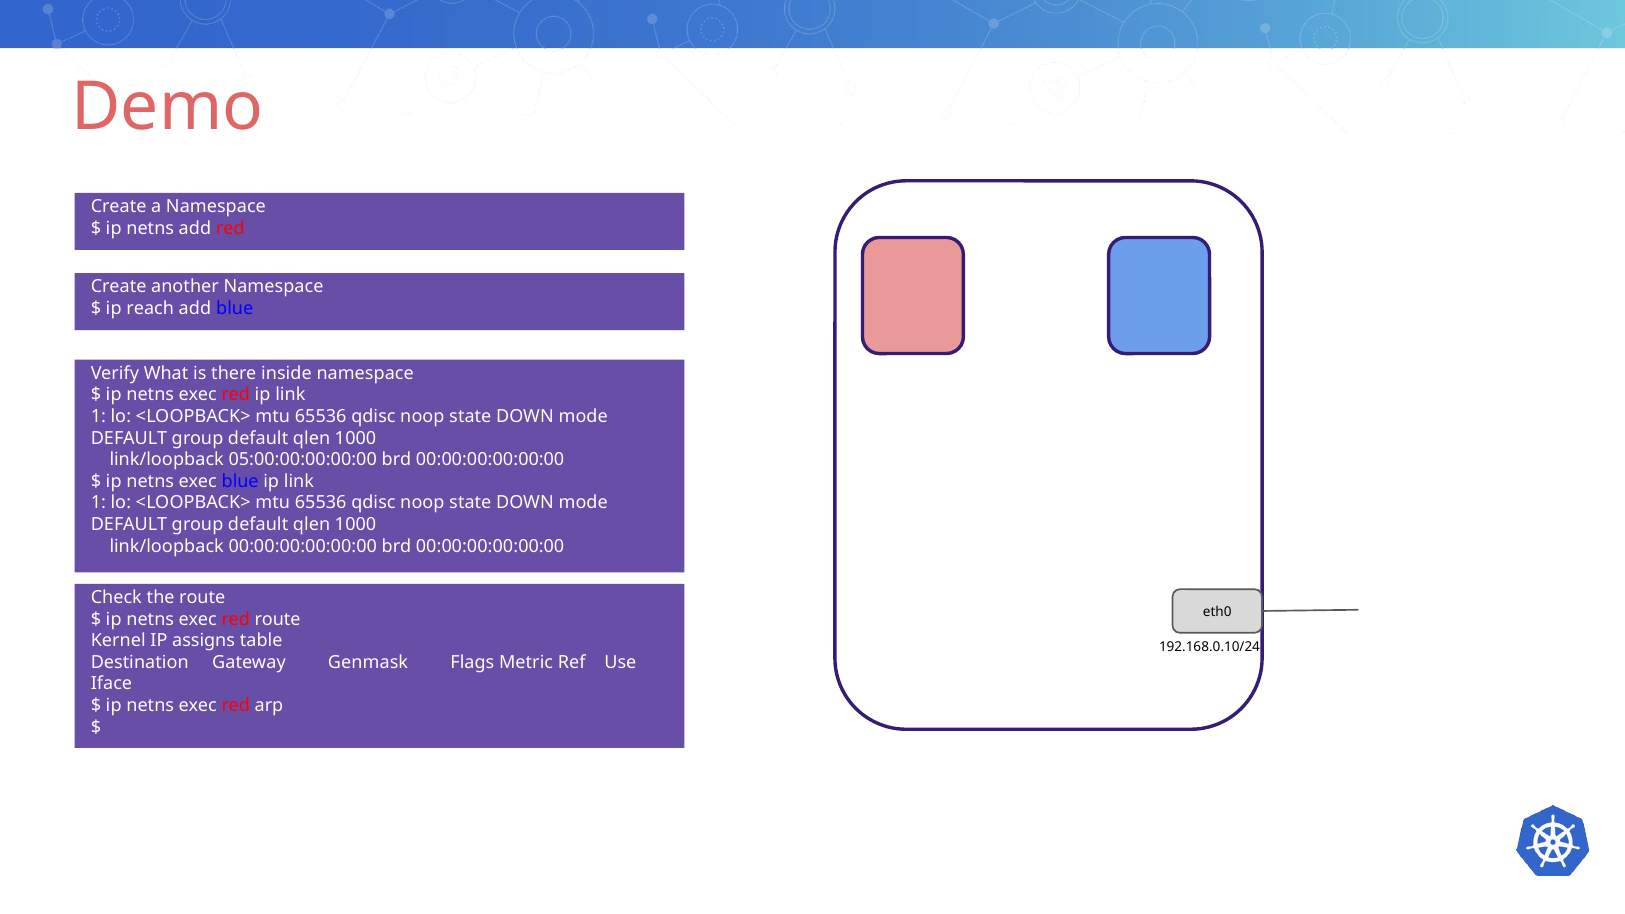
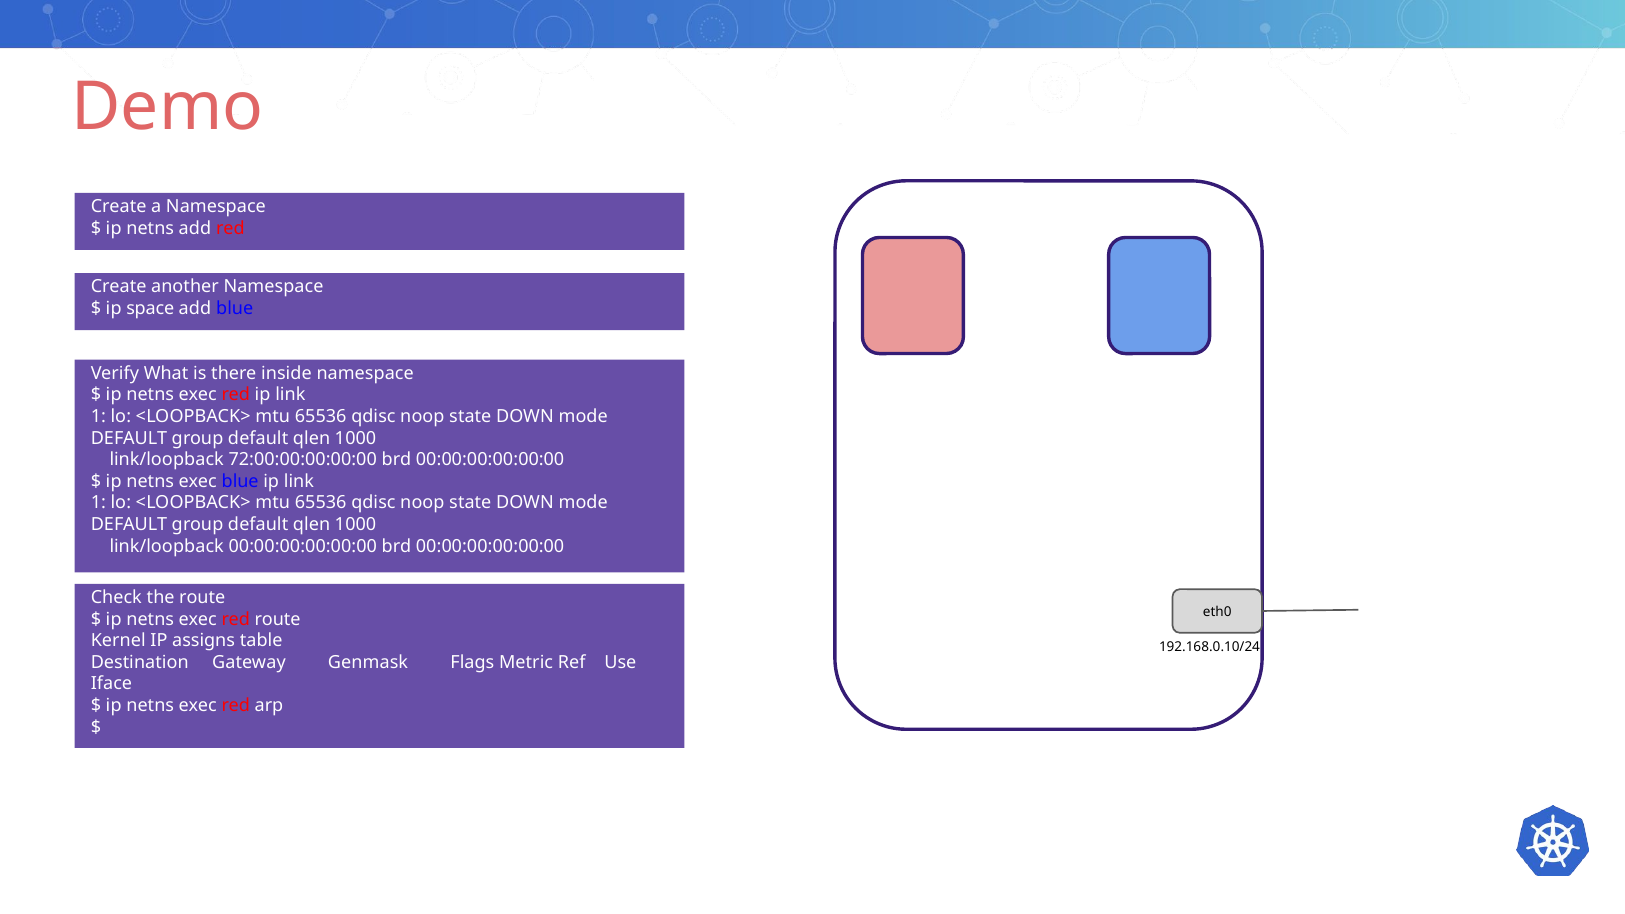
reach: reach -> space (150, 308)
05:00:00:00:00:00: 05:00:00:00:00:00 -> 72:00:00:00:00:00 (303, 460)
